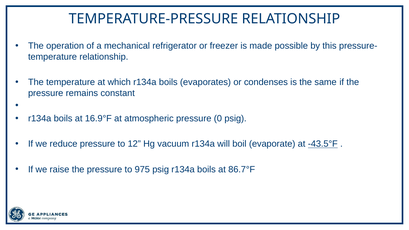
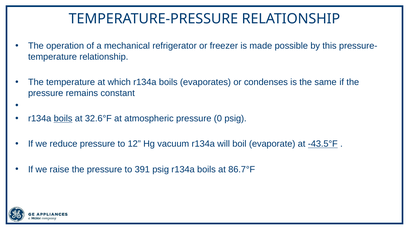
boils underline: none -> present (63, 119)
16.9°F: 16.9°F -> 32.6°F (98, 119)
975: 975 -> 391 (142, 169)
